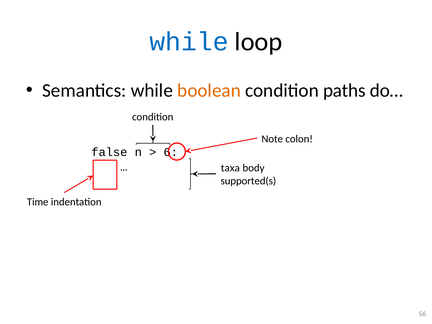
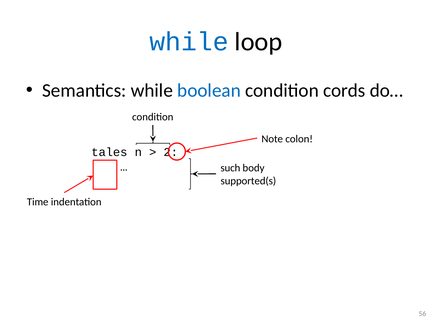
boolean colour: orange -> blue (209, 91)
paths: paths -> cords (344, 91)
false: false -> tales (109, 152)
6: 6 -> 2 (171, 152)
taxa: taxa -> such (230, 168)
